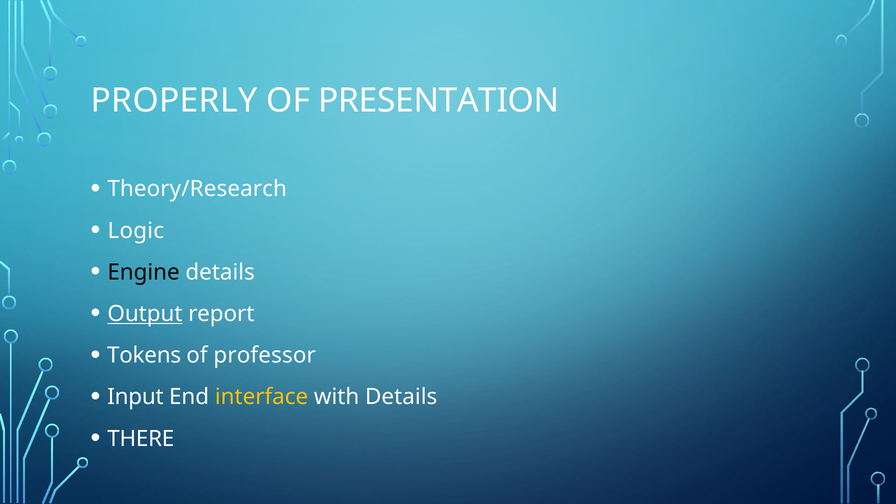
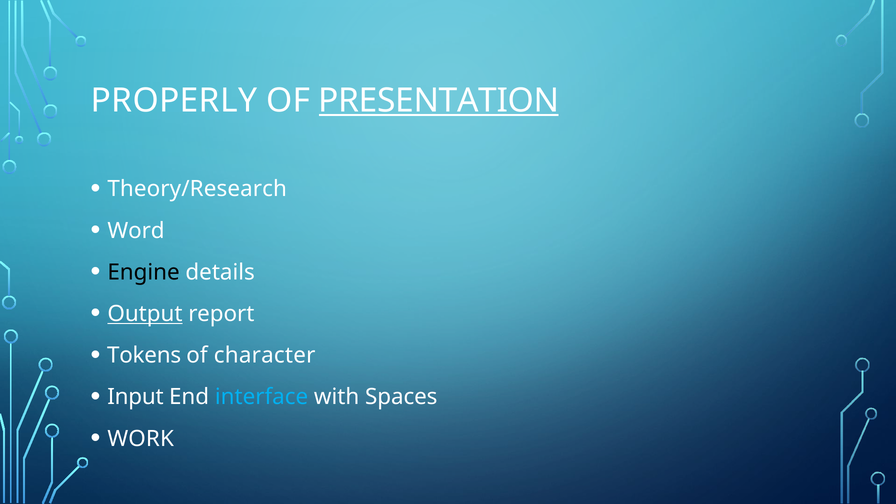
PRESENTATION underline: none -> present (439, 101)
Logic: Logic -> Word (136, 231)
professor: professor -> character (265, 355)
interface colour: yellow -> light blue (262, 397)
with Details: Details -> Spaces (401, 397)
THERE: THERE -> WORK (141, 439)
